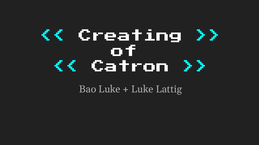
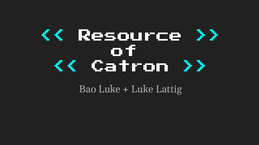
Creating: Creating -> Resource (131, 38)
